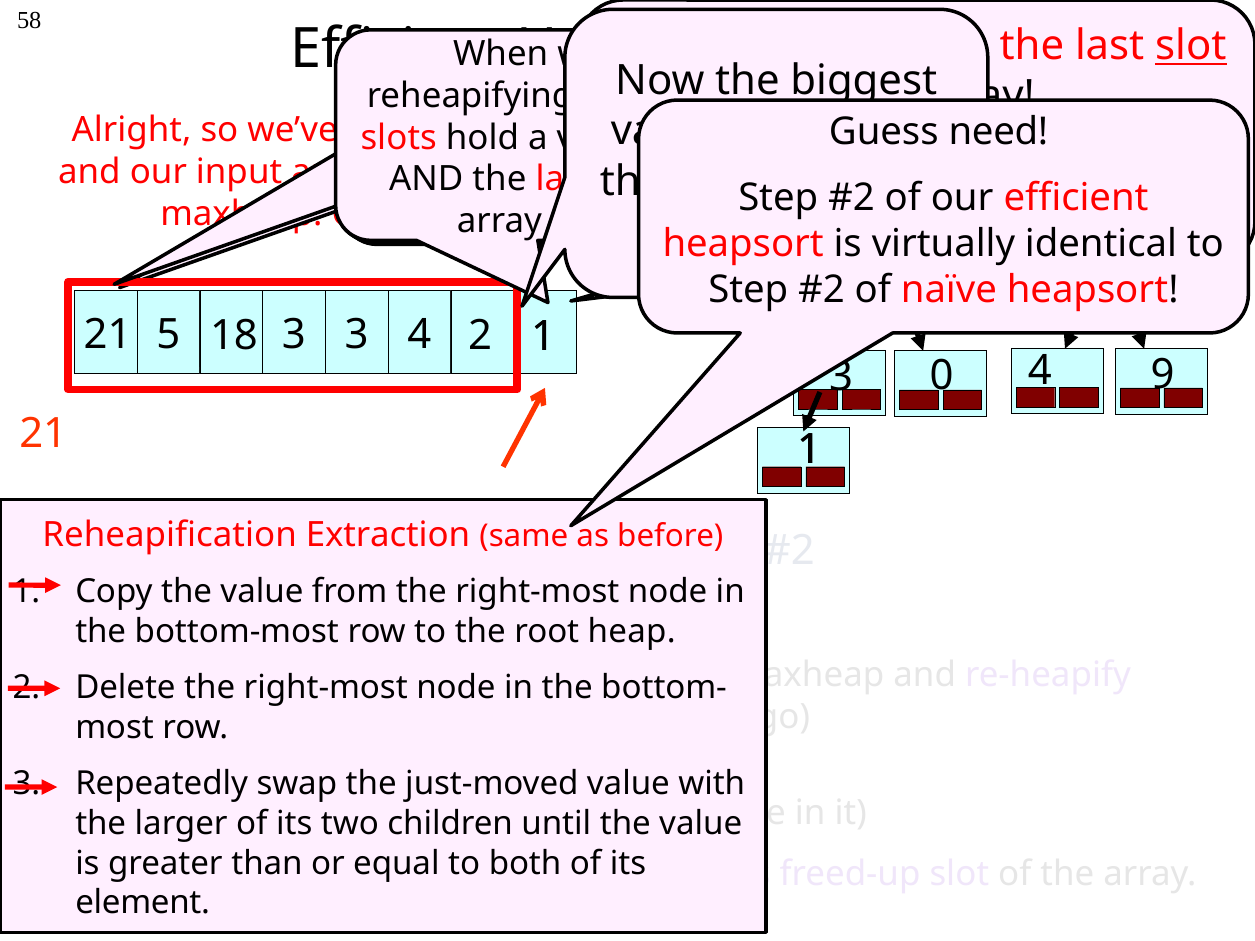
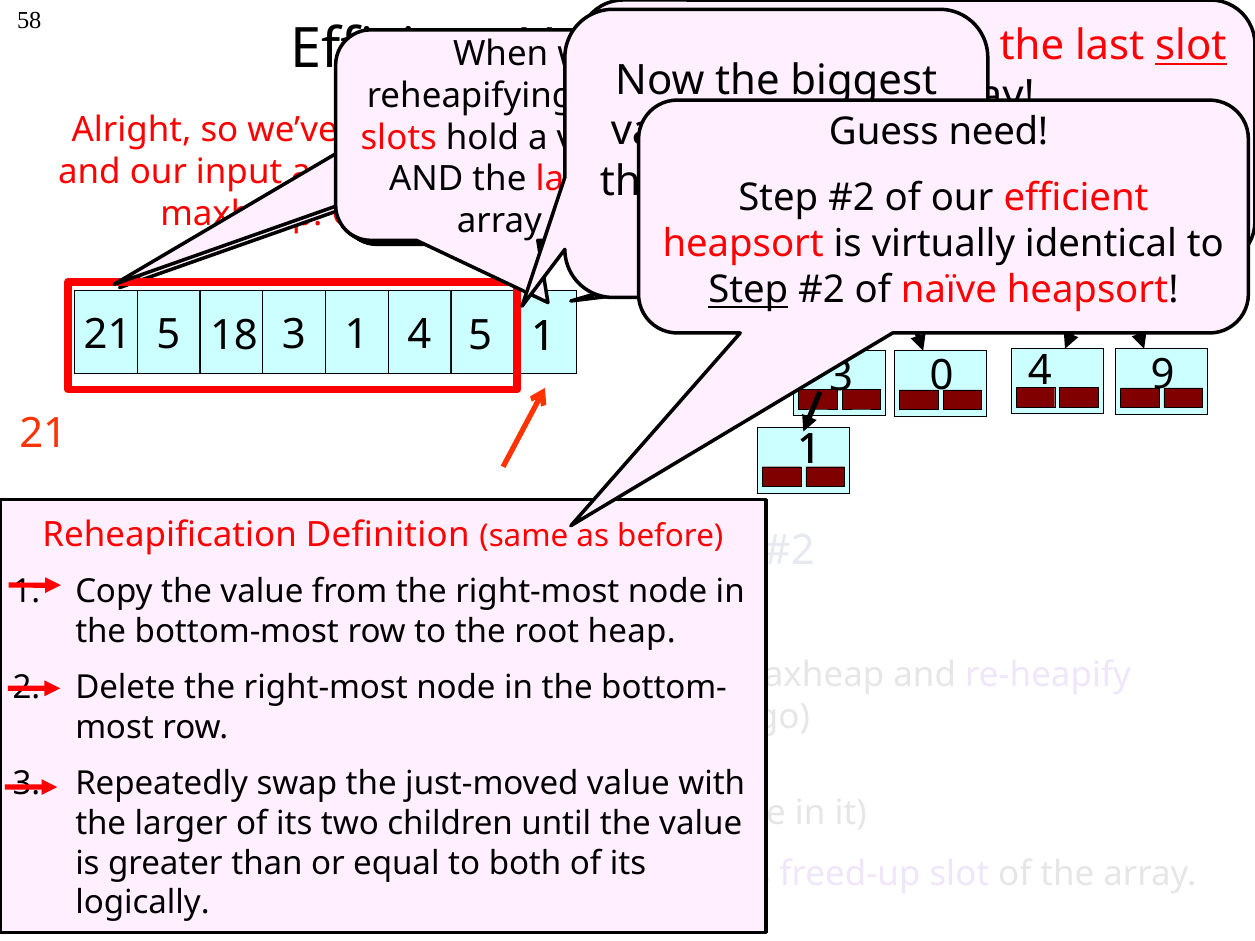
Step underline: none -> present (748, 290)
5 3 3: 3 -> 1 (357, 335)
18 2: 2 -> 5 (480, 336)
Extraction: Extraction -> Definition (388, 535)
element: element -> logically (142, 903)
